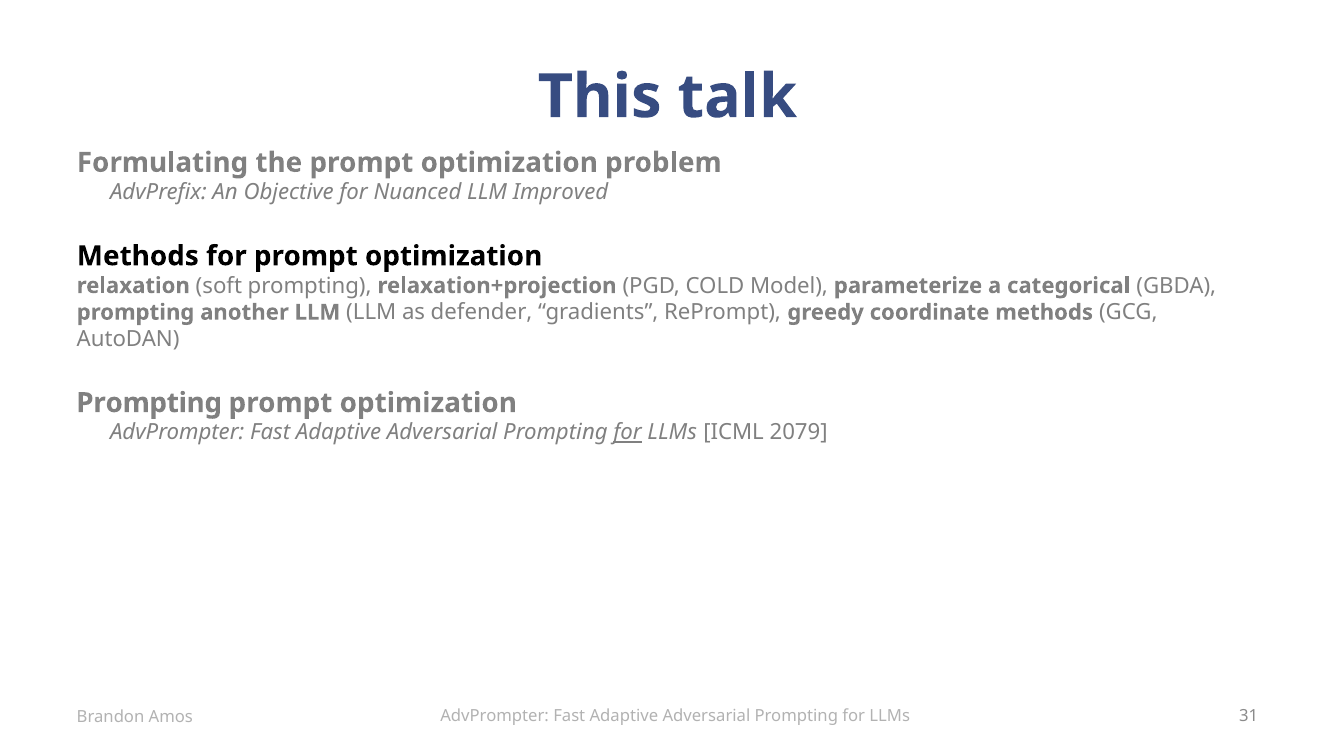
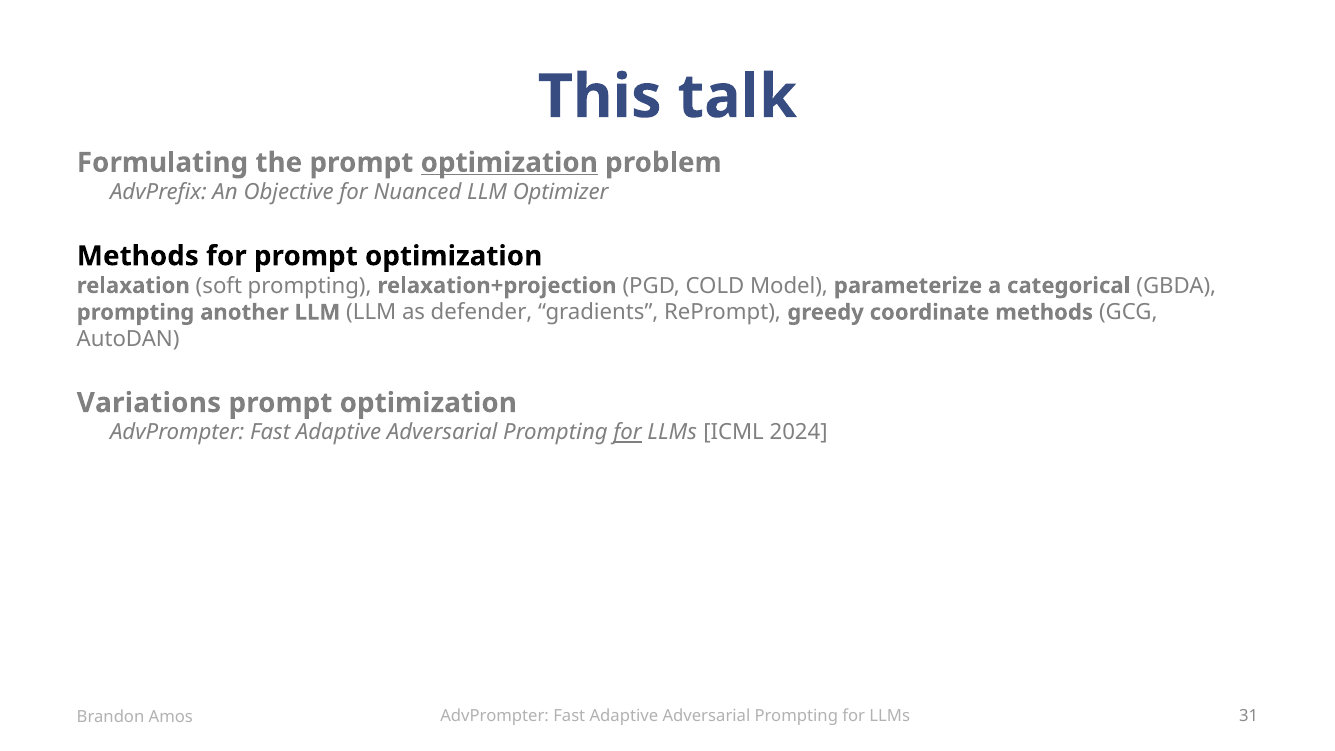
optimization underline: none -> present (509, 163)
Improved: Improved -> Optimizer (561, 192)
Prompting: Prompting -> Variations (149, 403)
2079: 2079 -> 2024 (799, 432)
